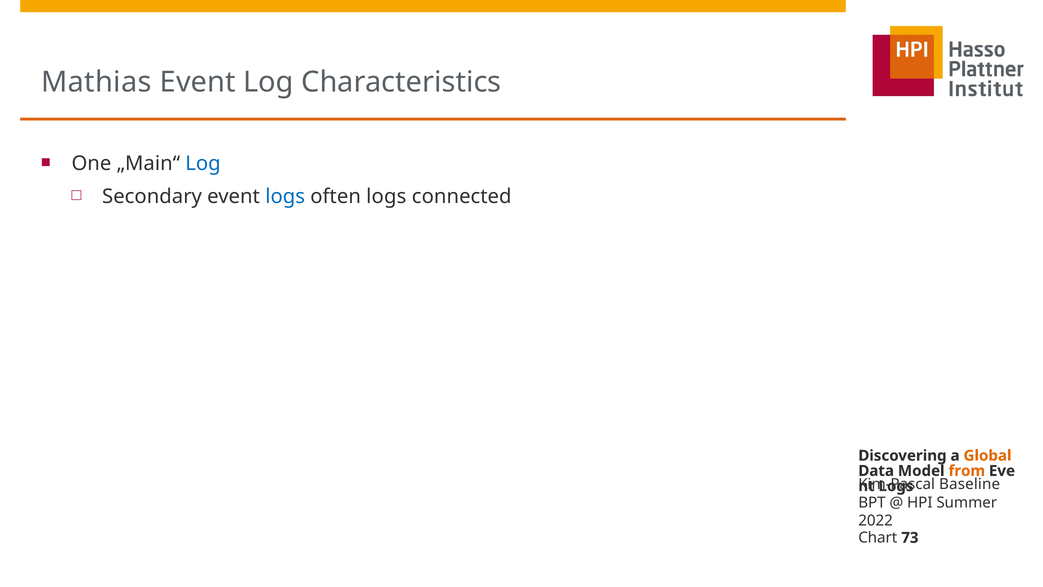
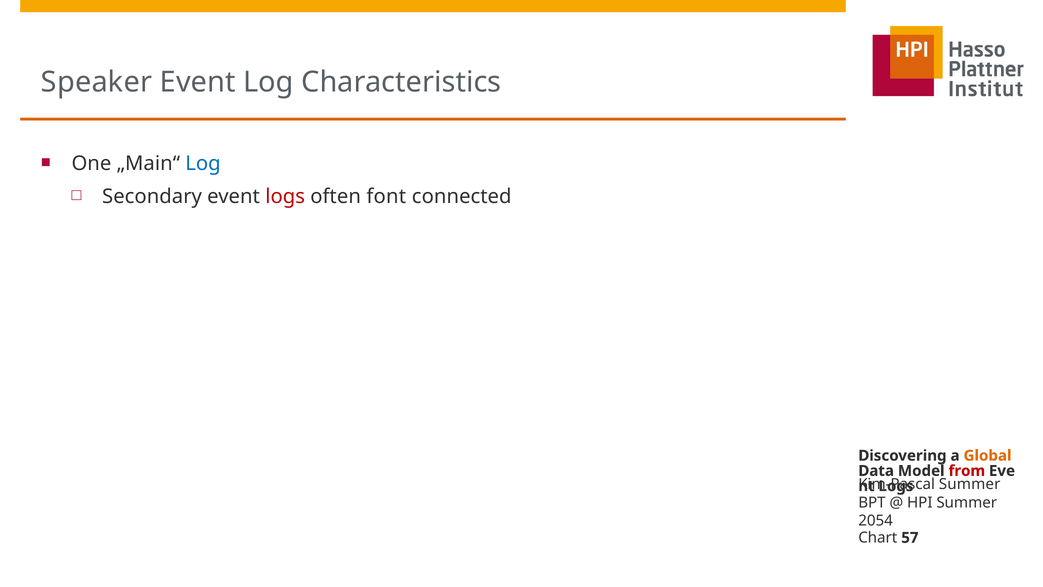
Mathias: Mathias -> Speaker (97, 82)
logs colour: blue -> red (285, 196)
often logs: logs -> font (386, 196)
from colour: orange -> red (967, 471)
Baseline: Baseline -> Summer (970, 484)
2022: 2022 -> 2054 (876, 521)
73: 73 -> 57 (910, 538)
